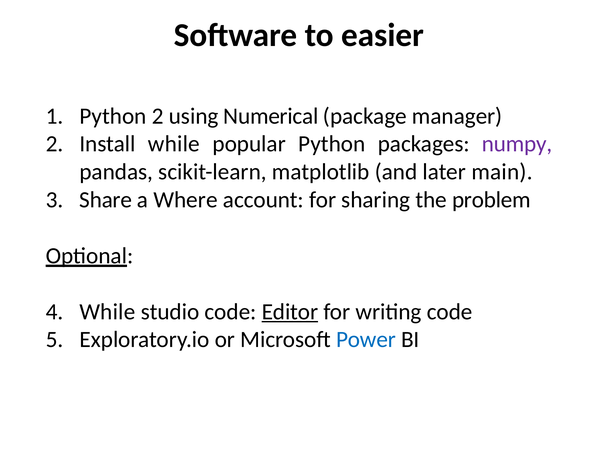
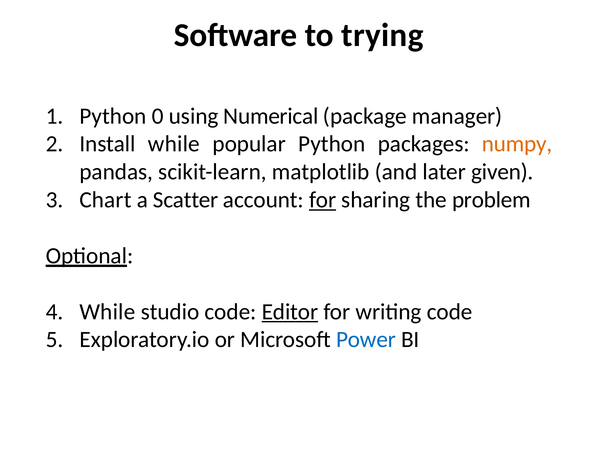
easier: easier -> trying (382, 35)
Python 2: 2 -> 0 (158, 116)
numpy colour: purple -> orange (517, 144)
main: main -> given (502, 172)
Share: Share -> Chart (106, 200)
Where: Where -> Scatter (186, 200)
for underline: none -> present (323, 200)
